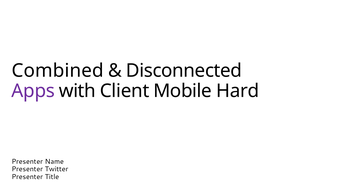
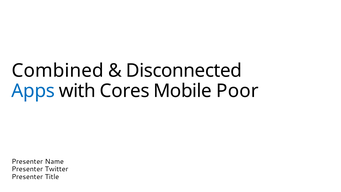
Apps colour: purple -> blue (33, 91)
Client: Client -> Cores (125, 91)
Hard: Hard -> Poor (237, 91)
